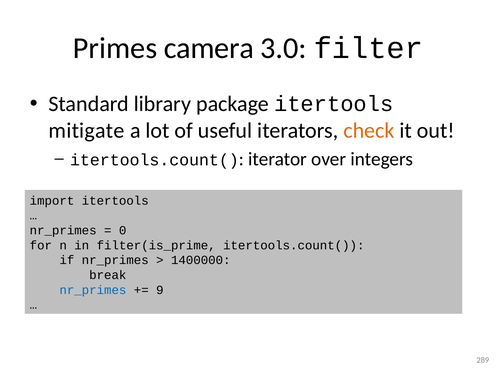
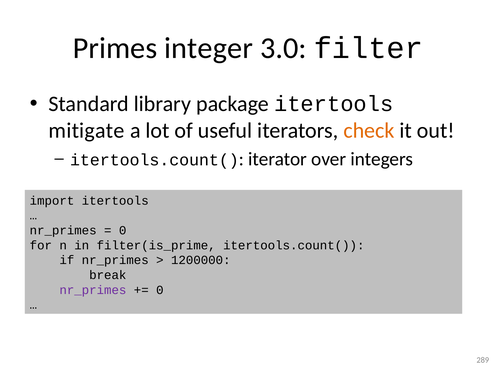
camera: camera -> integer (209, 48)
1400000: 1400000 -> 1200000 (201, 260)
nr_primes colour: blue -> purple (93, 290)
9: 9 -> 0 (160, 290)
